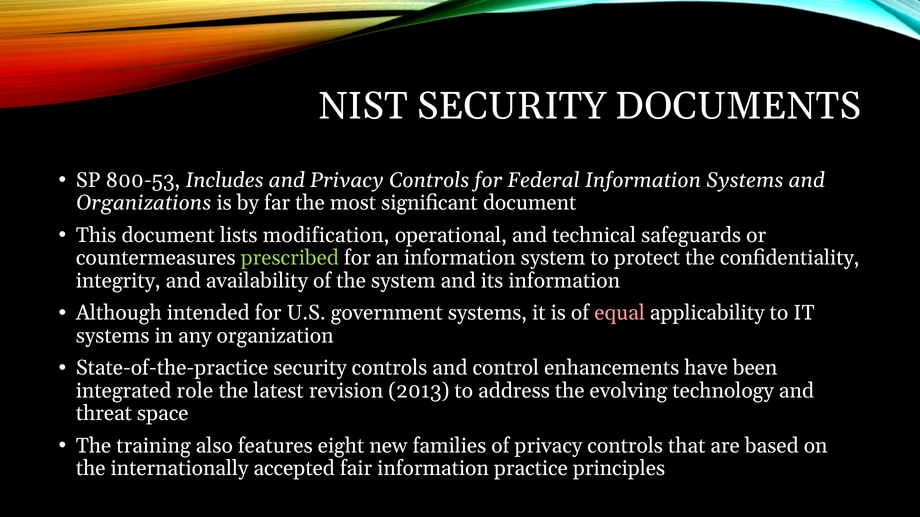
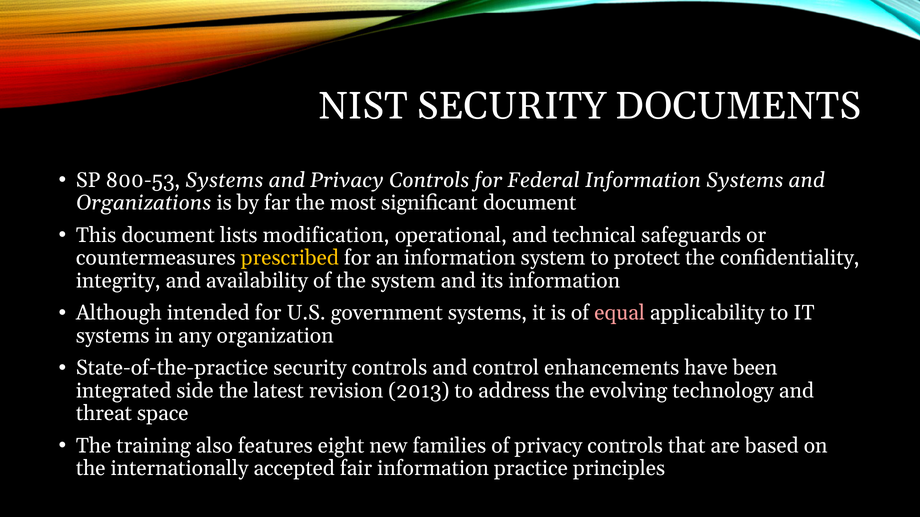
800-53 Includes: Includes -> Systems (224, 180)
prescribed colour: light green -> yellow (290, 258)
role: role -> side (195, 391)
